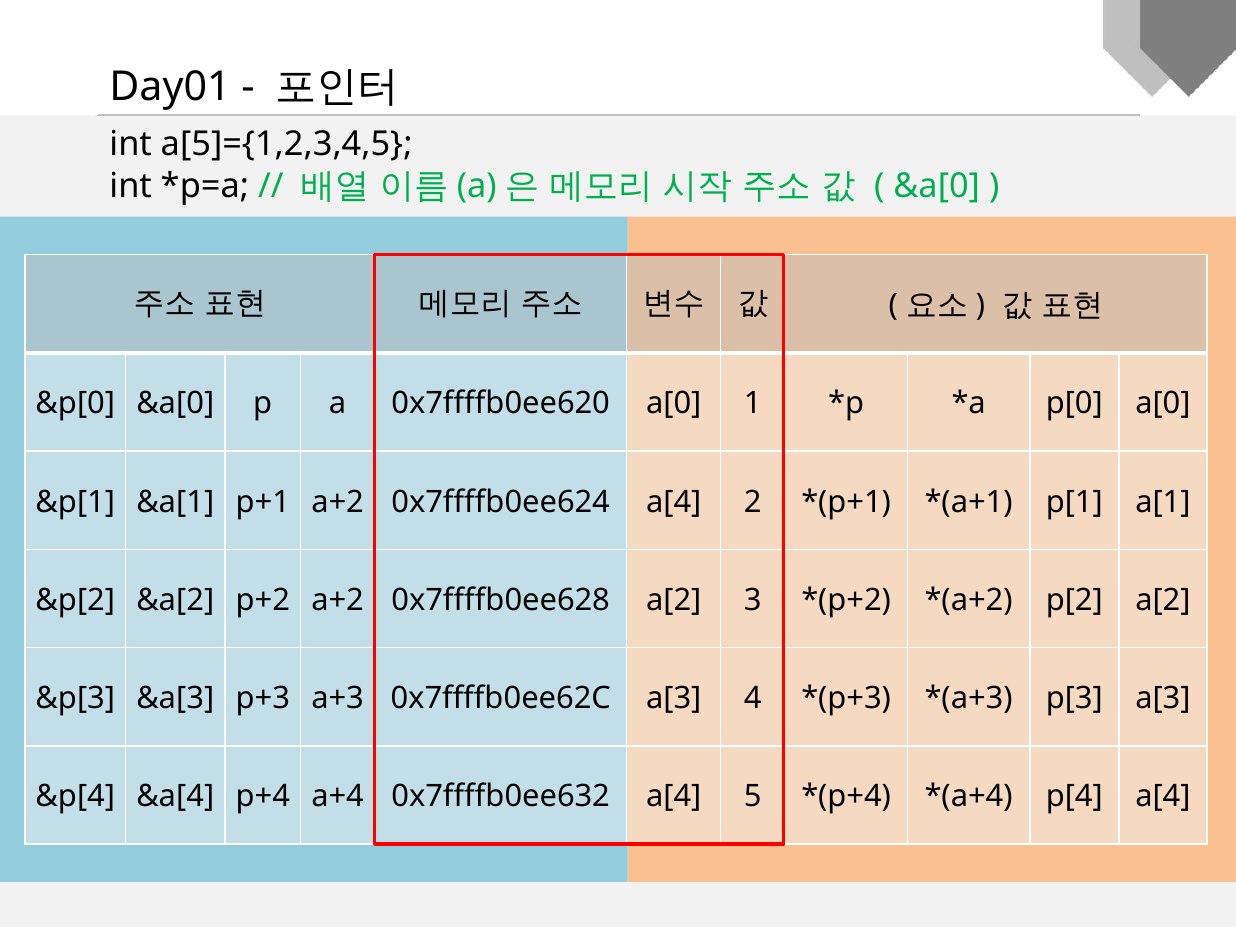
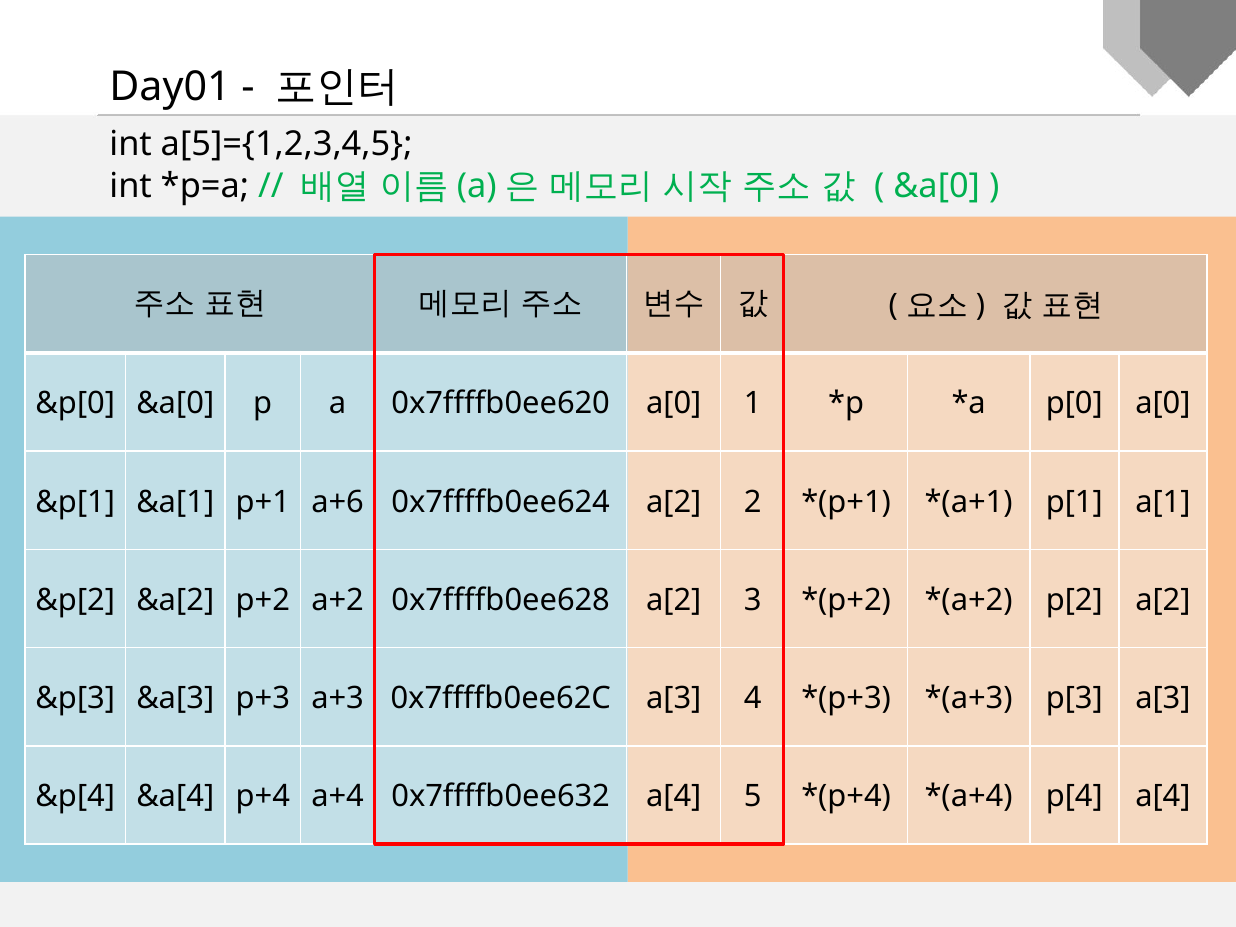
p+1 a+2: a+2 -> a+6 (338, 502)
0x7ffffb0ee624 a[4: a[4 -> a[2 (674, 502)
